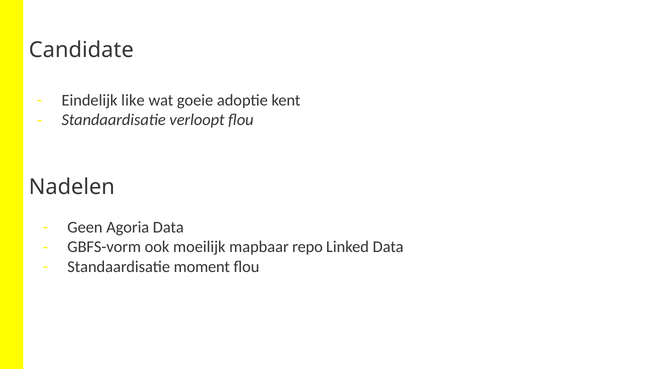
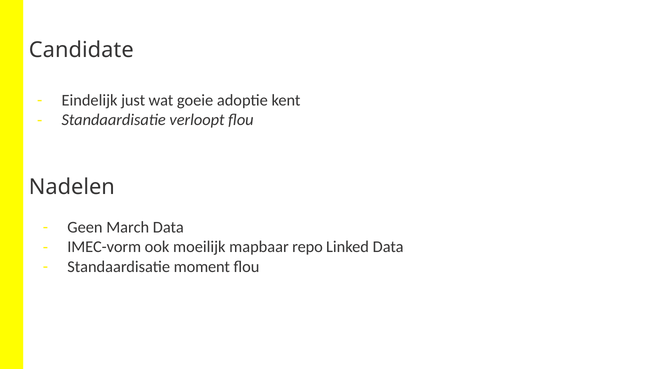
like: like -> just (133, 100)
Agoria: Agoria -> March (128, 227)
GBFS-vorm: GBFS-vorm -> IMEC-vorm (104, 247)
